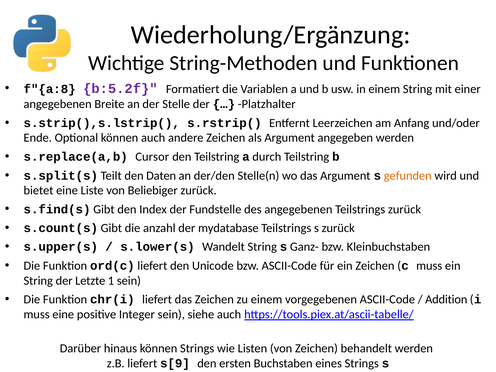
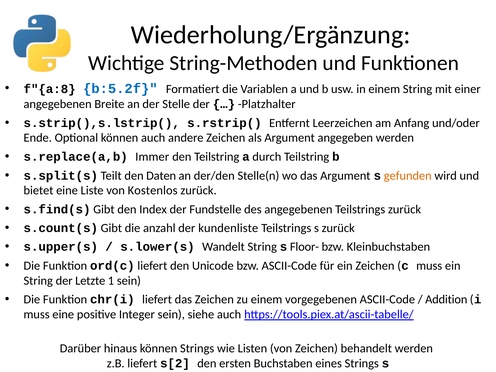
b:5.2f colour: purple -> blue (120, 89)
Cursor: Cursor -> Immer (152, 157)
Beliebiger: Beliebiger -> Kostenlos (153, 190)
mydatabase: mydatabase -> kundenliste (228, 228)
Ganz-: Ganz- -> Floor- (304, 247)
s[9: s[9 -> s[2 (175, 363)
